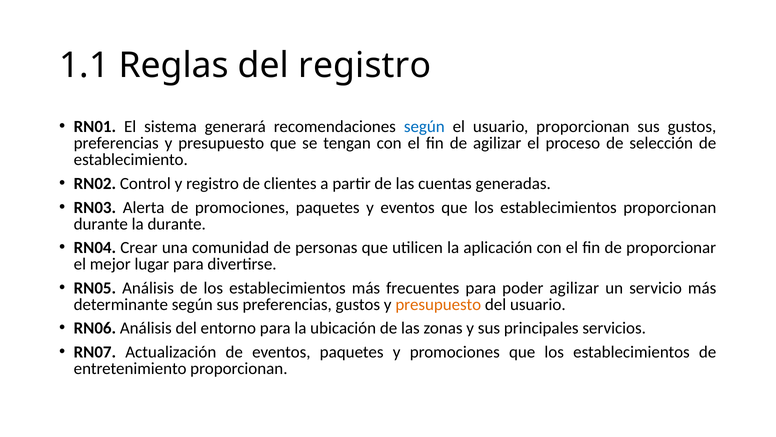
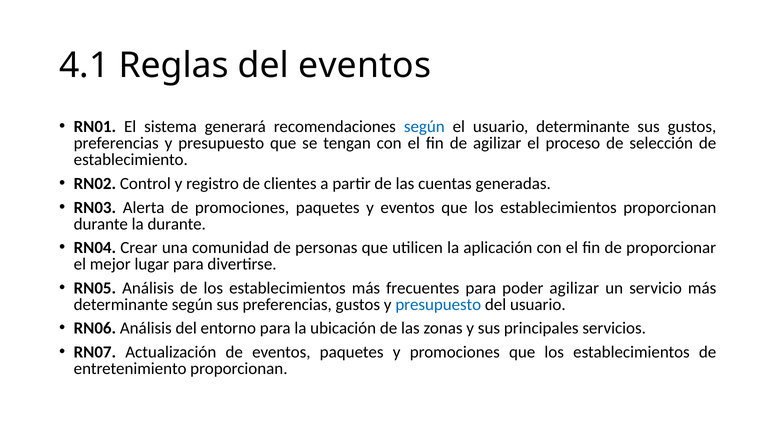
1.1: 1.1 -> 4.1 (84, 65)
del registro: registro -> eventos (365, 65)
usuario proporcionan: proporcionan -> determinante (583, 127)
presupuesto colour: orange -> blue (438, 304)
